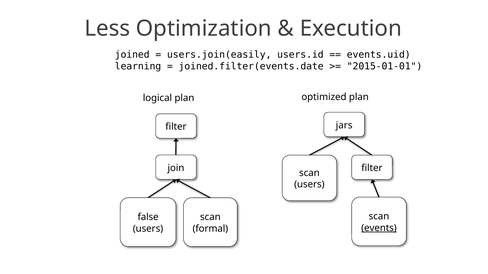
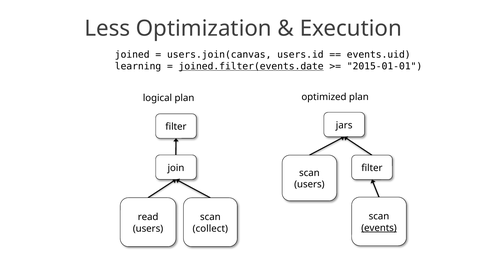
users.join(easily: users.join(easily -> users.join(canvas (219, 55)
joined.filter(events.date underline: none -> present (251, 66)
false: false -> read (148, 217)
formal: formal -> collect (210, 229)
